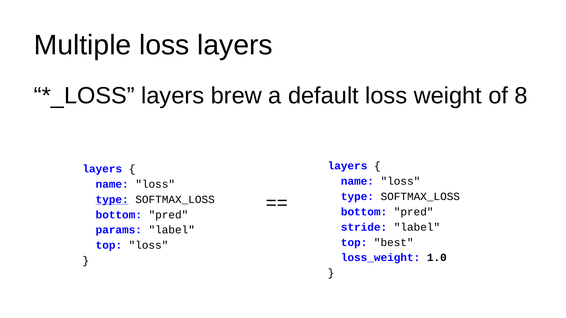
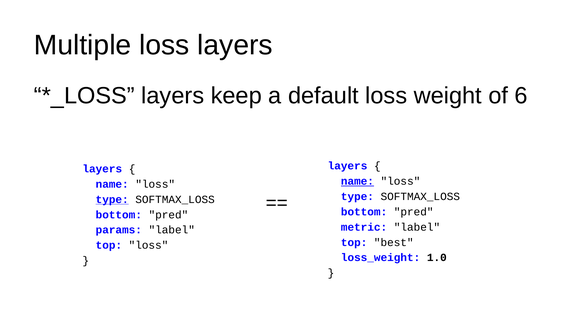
brew: brew -> keep (236, 96)
8: 8 -> 6 (521, 96)
name underline: none -> present (357, 181)
stride: stride -> metric (364, 227)
